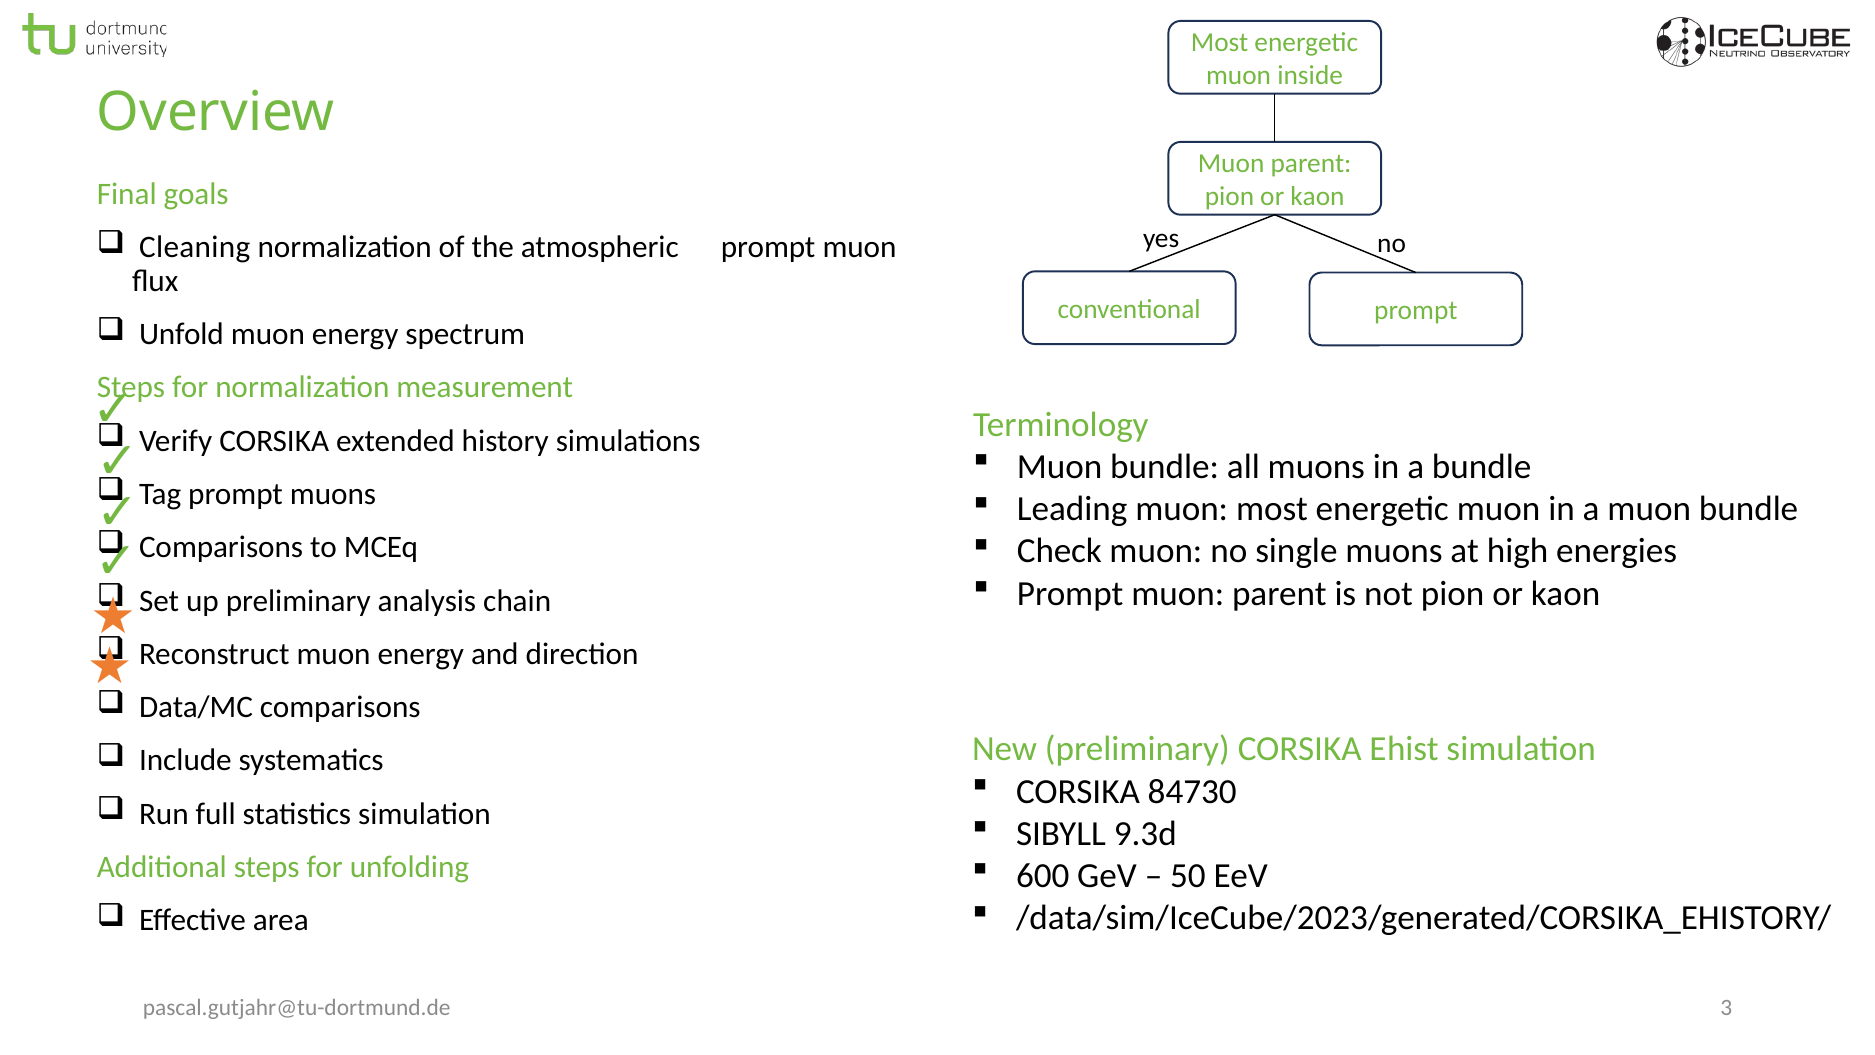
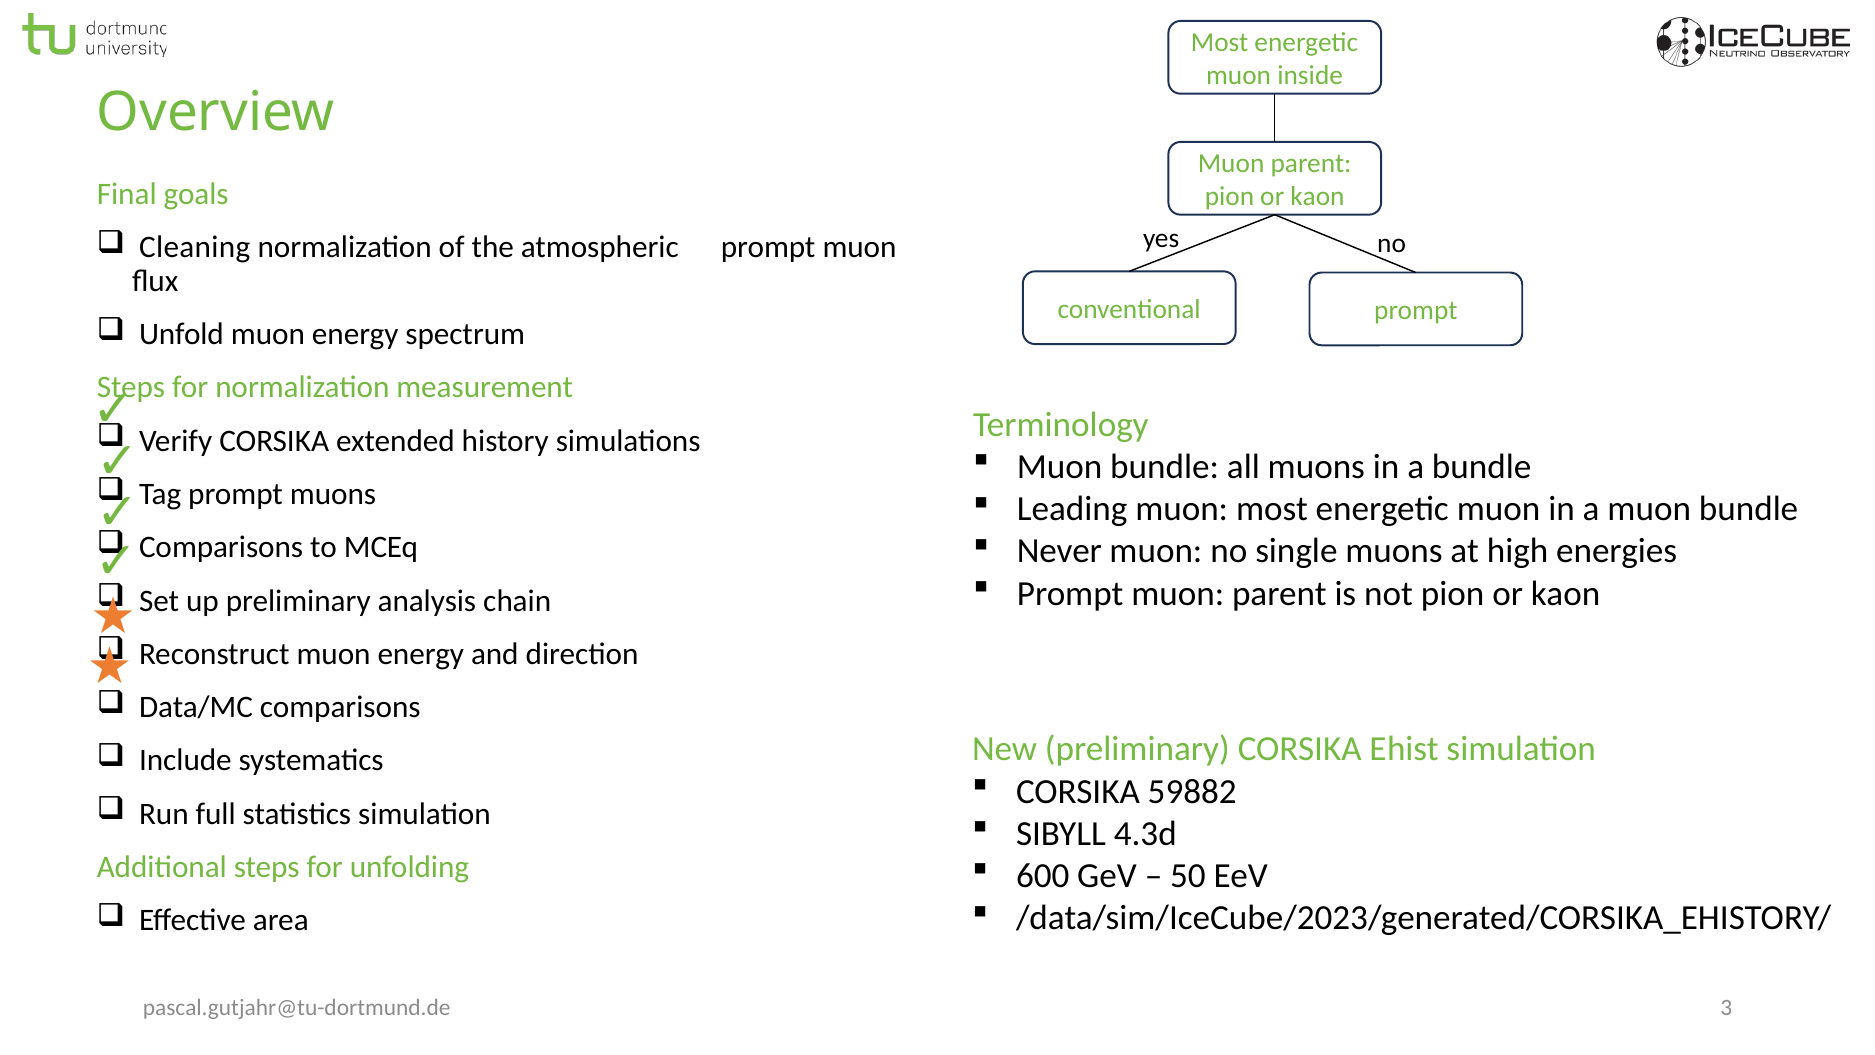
Check: Check -> Never (1059, 551)
84730: 84730 -> 59882 (1192, 791)
9.3d: 9.3d -> 4.3d (1145, 834)
